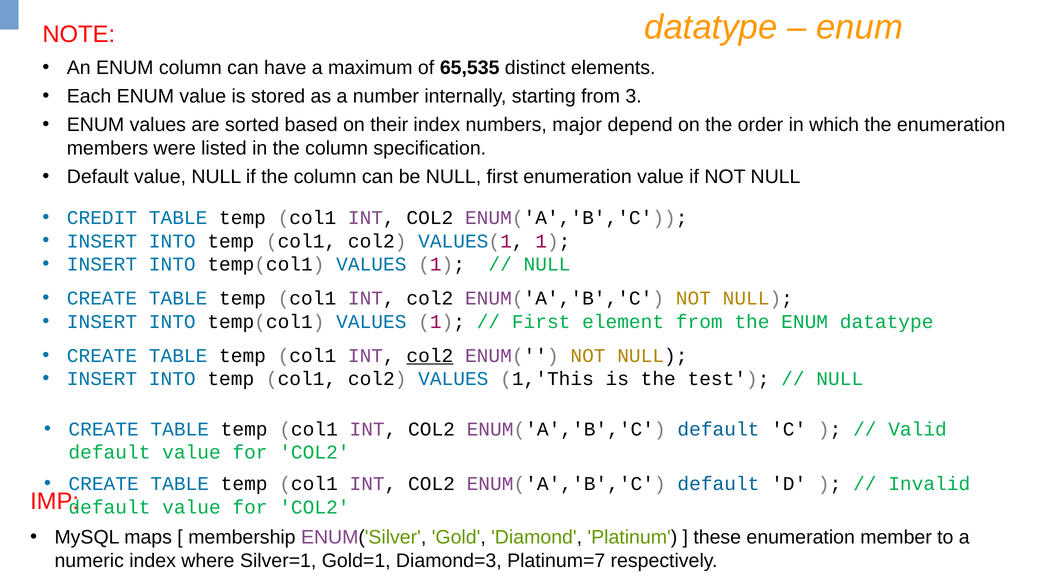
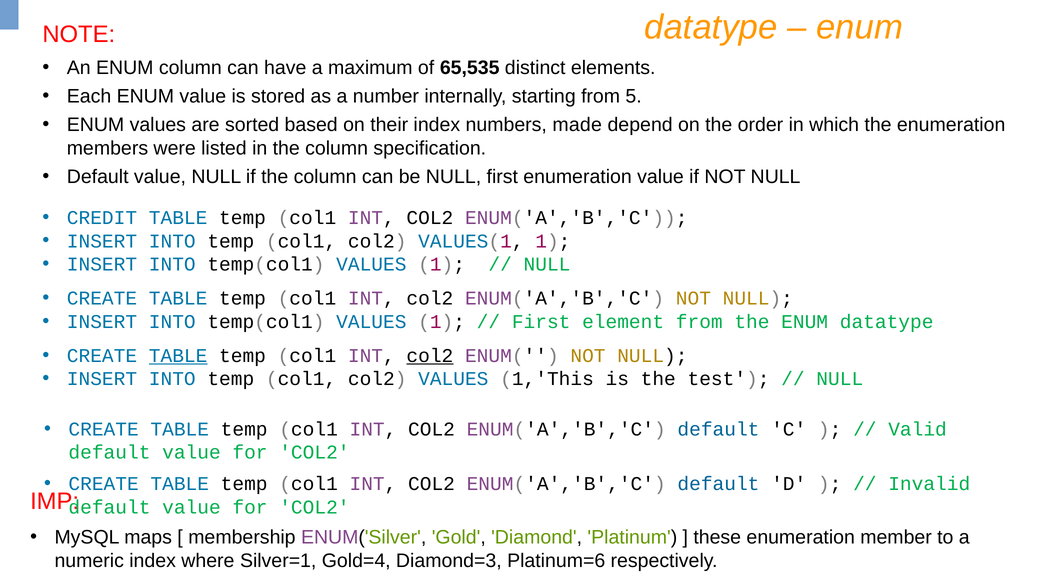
3: 3 -> 5 (634, 96)
major: major -> made (577, 125)
TABLE underline: none -> present (178, 355)
Gold=1: Gold=1 -> Gold=4 (356, 560)
Platinum=7: Platinum=7 -> Platinum=6 (556, 560)
